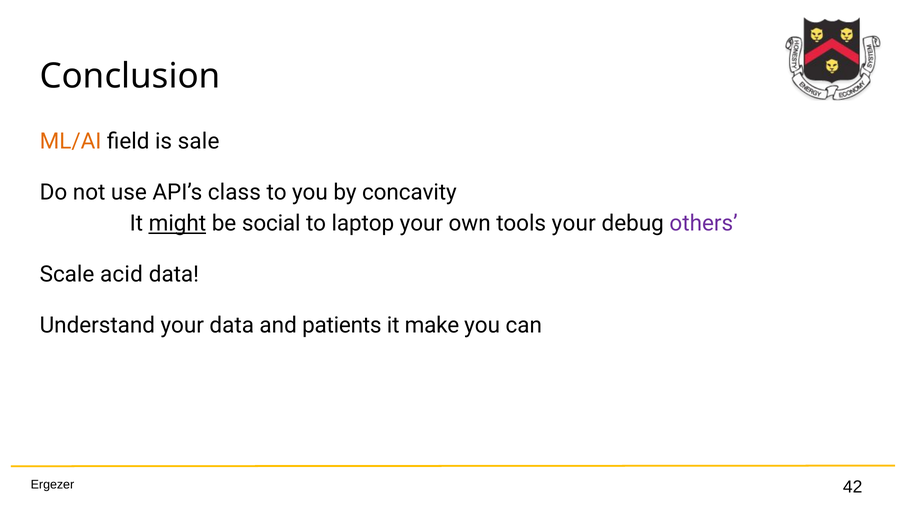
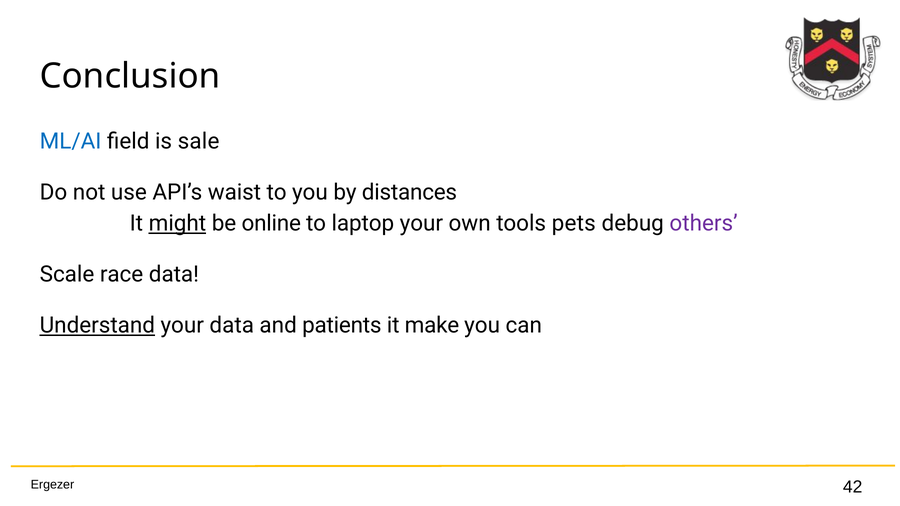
ML/AI colour: orange -> blue (71, 142)
class: class -> waist (234, 193)
concavity: concavity -> distances (409, 193)
social: social -> online (271, 224)
tools your: your -> pets (574, 224)
acid: acid -> race (122, 275)
Understand underline: none -> present (97, 326)
